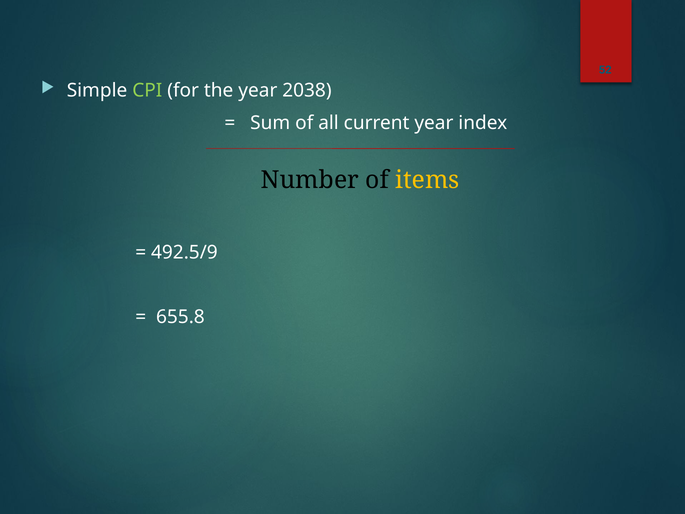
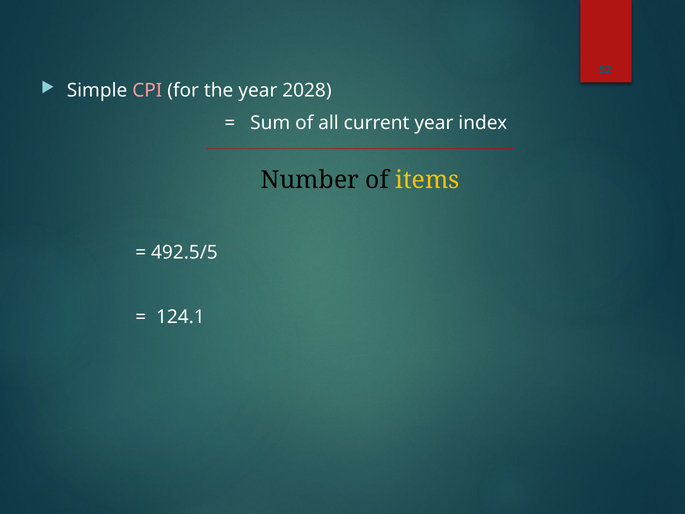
CPI colour: light green -> pink (147, 90)
2038: 2038 -> 2028 (307, 90)
492.5/9: 492.5/9 -> 492.5/5 (184, 252)
655.8: 655.8 -> 124.1 (180, 317)
